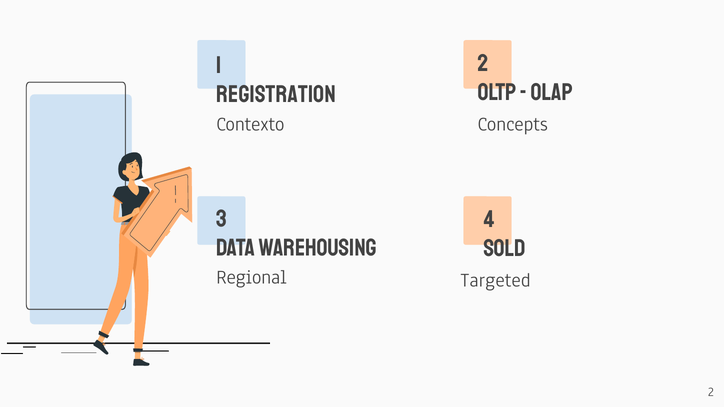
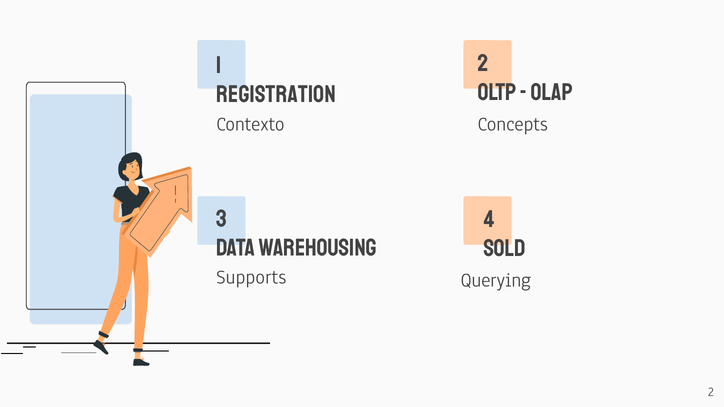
Regional: Regional -> Supports (251, 277)
Targeted: Targeted -> Querying (496, 280)
